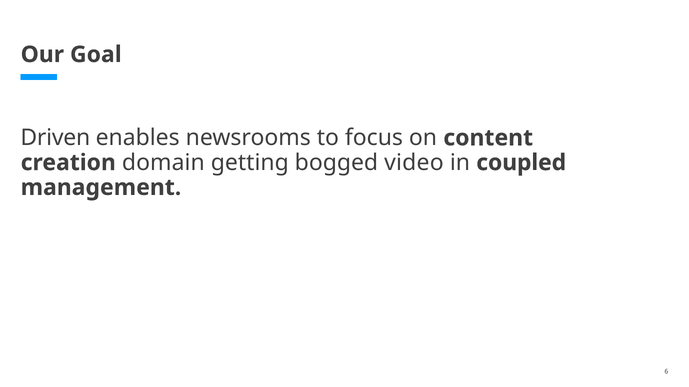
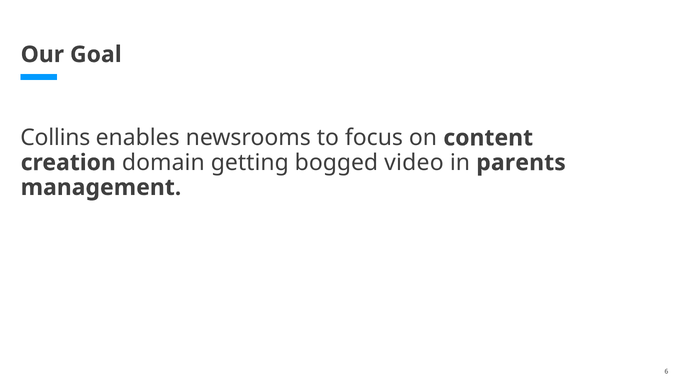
Driven: Driven -> Collins (55, 138)
coupled: coupled -> parents (521, 163)
